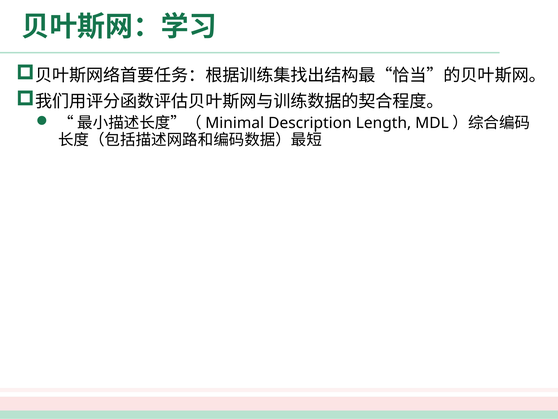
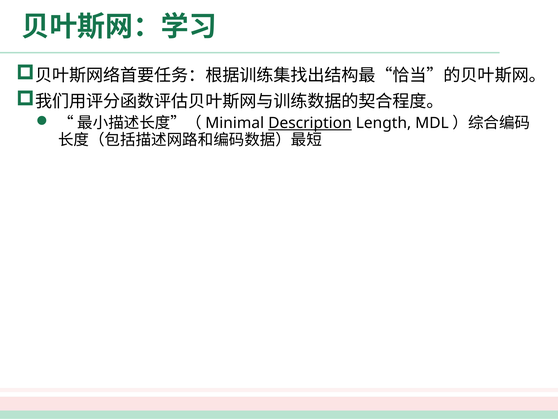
Description underline: none -> present (310, 123)
